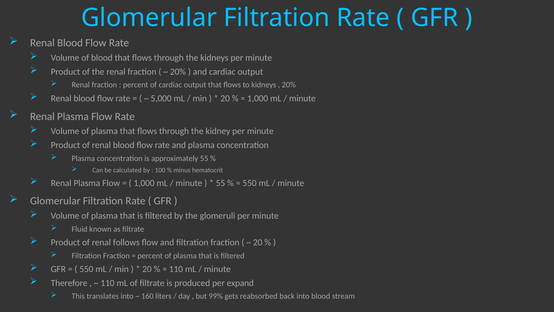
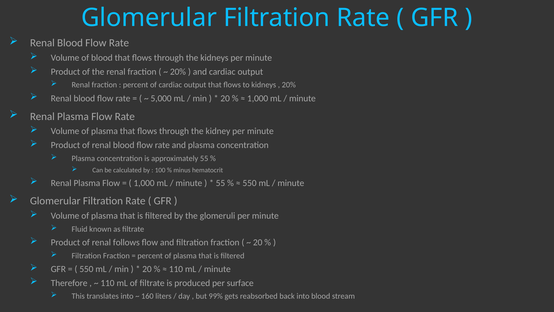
expand: expand -> surface (240, 283)
